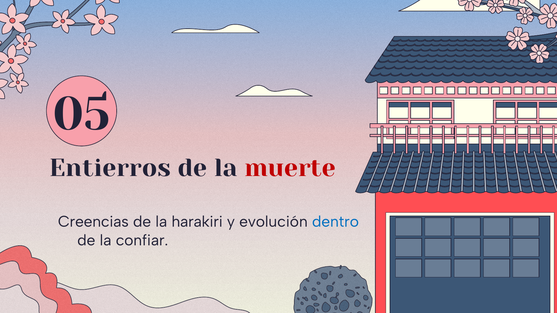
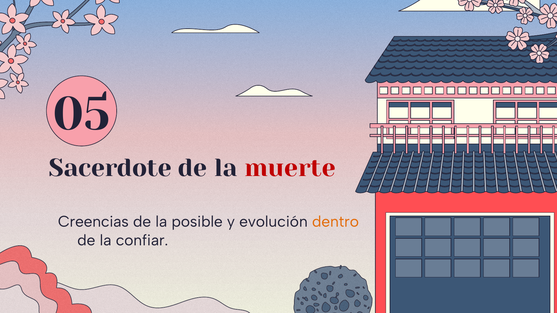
Entierros: Entierros -> Sacerdote (110, 168)
harakiri: harakiri -> posible (197, 222)
dentro colour: blue -> orange (335, 222)
